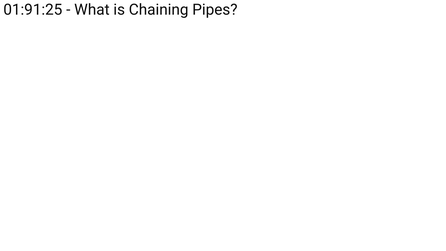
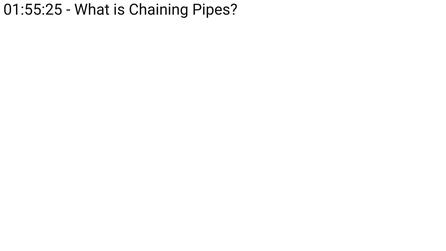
01:91:25: 01:91:25 -> 01:55:25 (33, 10)
